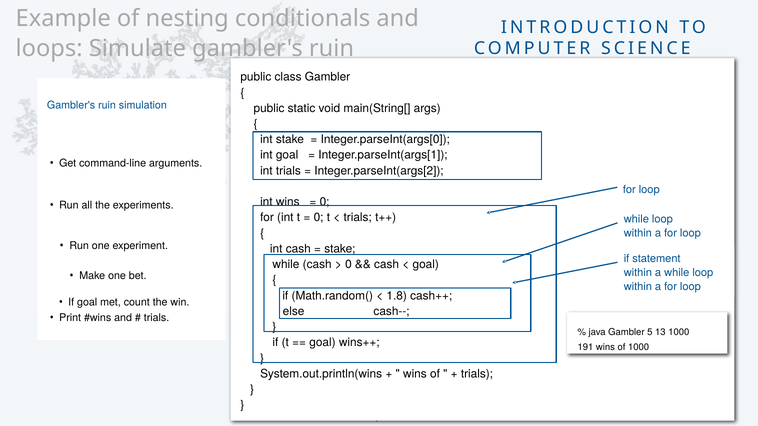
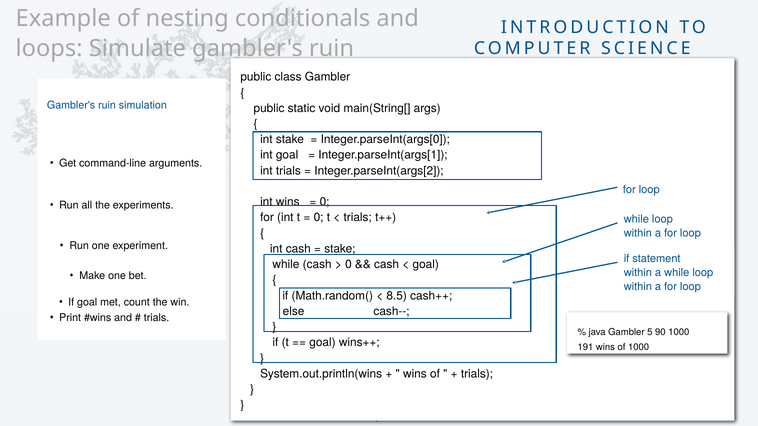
1.8: 1.8 -> 8.5 (397, 296)
13: 13 -> 90 (660, 332)
